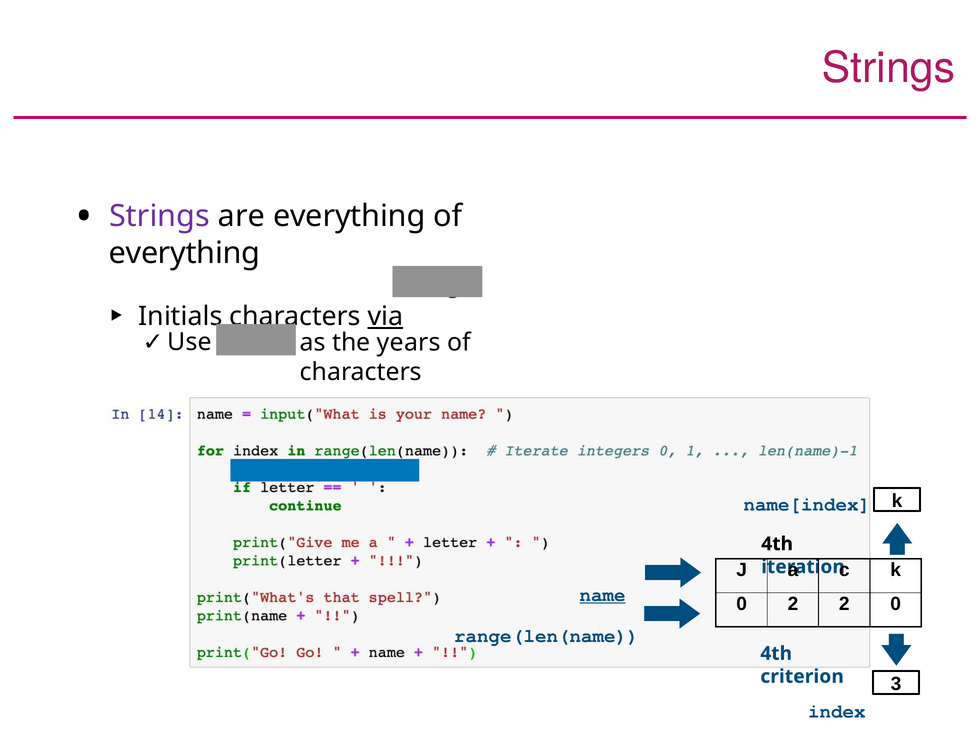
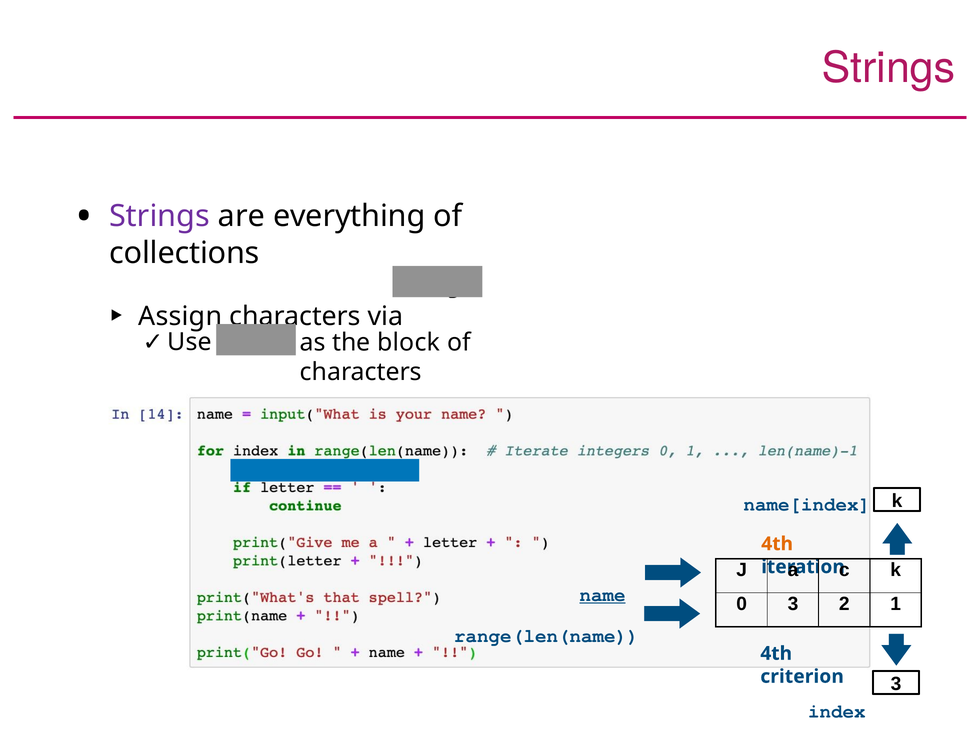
everything: everything -> collections (184, 253)
Initials: Initials -> Assign (180, 317)
via underline: present -> none (385, 317)
years: years -> block (409, 342)
4th colour: black -> orange (777, 544)
0 2: 2 -> 3 (793, 604)
2 0: 0 -> 1 (896, 604)
